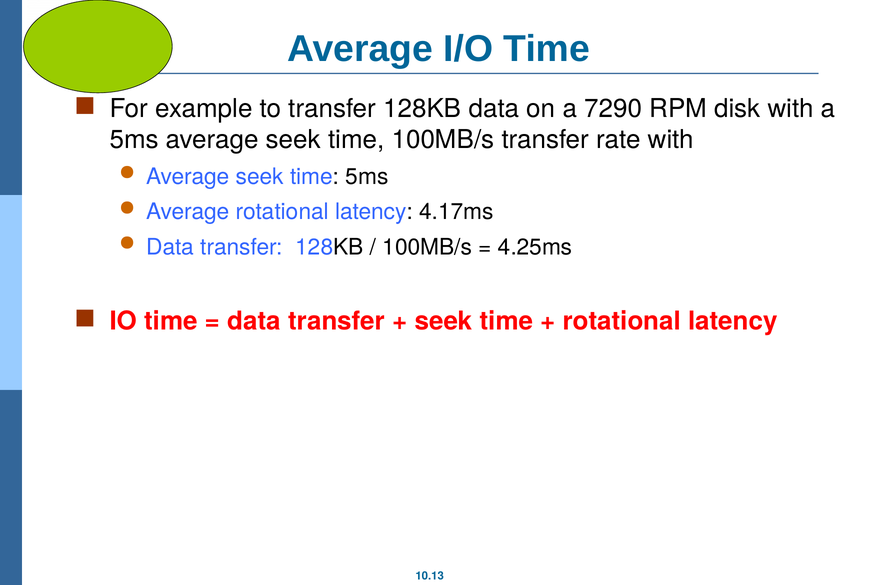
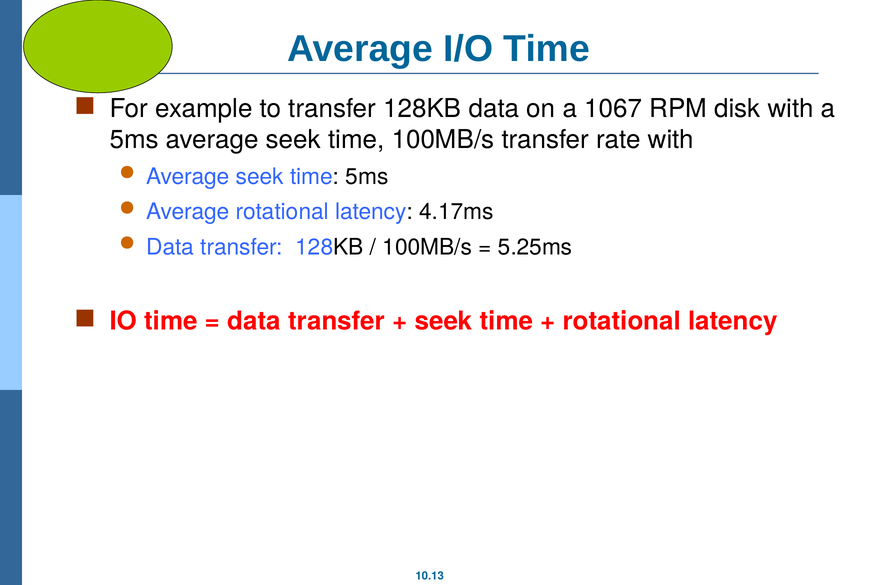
7290: 7290 -> 1067 (613, 108)
4.25ms: 4.25ms -> 5.25ms (535, 247)
